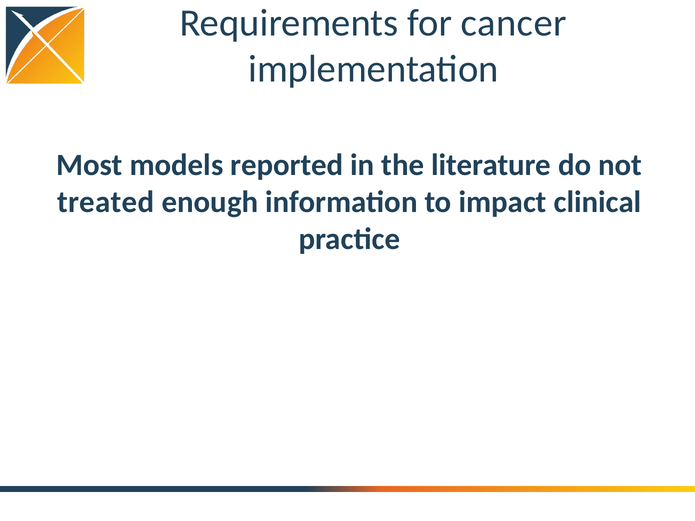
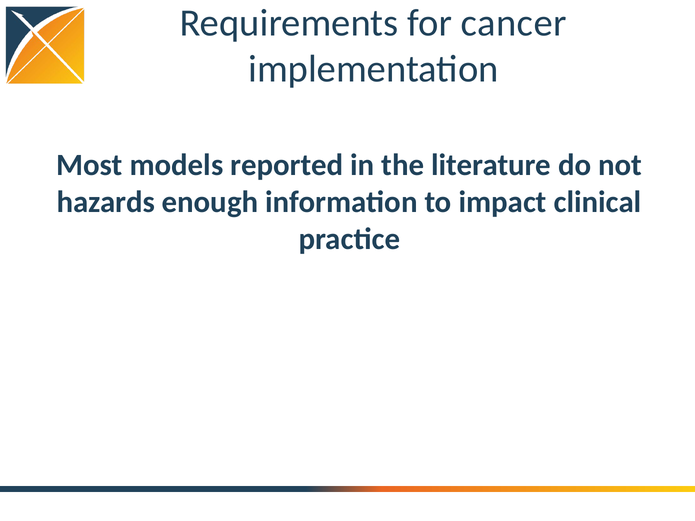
treated: treated -> hazards (106, 202)
